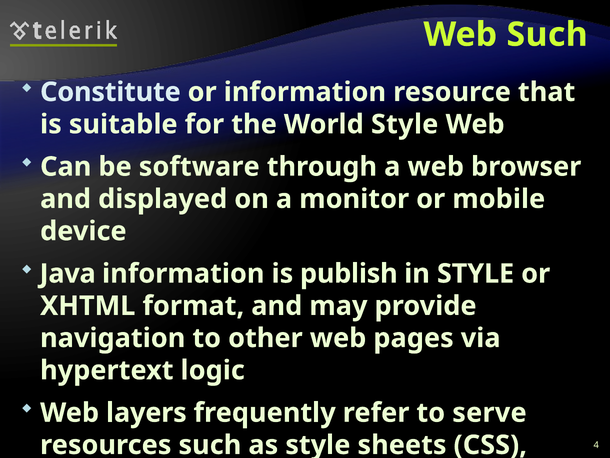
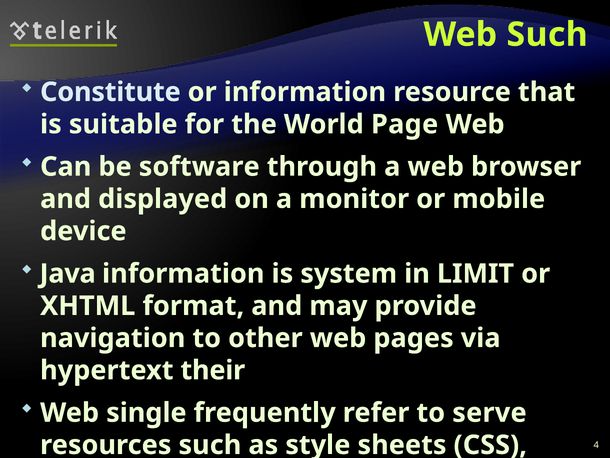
World Style: Style -> Page (405, 124)
publish: publish -> system (349, 273)
in STYLE: STYLE -> LIMIT (476, 273)
hypertext logic: logic -> their (213, 370)
layers: layers -> single (146, 412)
